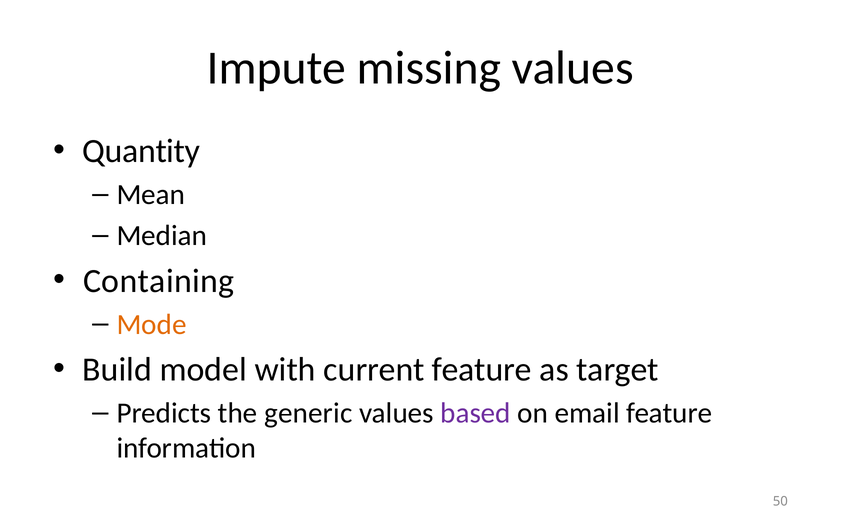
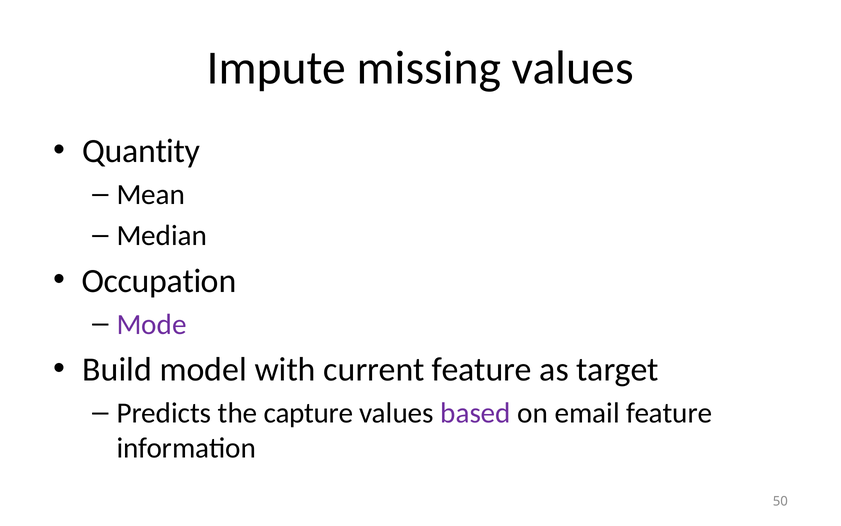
Containing: Containing -> Occupation (159, 281)
Mode colour: orange -> purple (152, 324)
generic: generic -> capture (308, 413)
